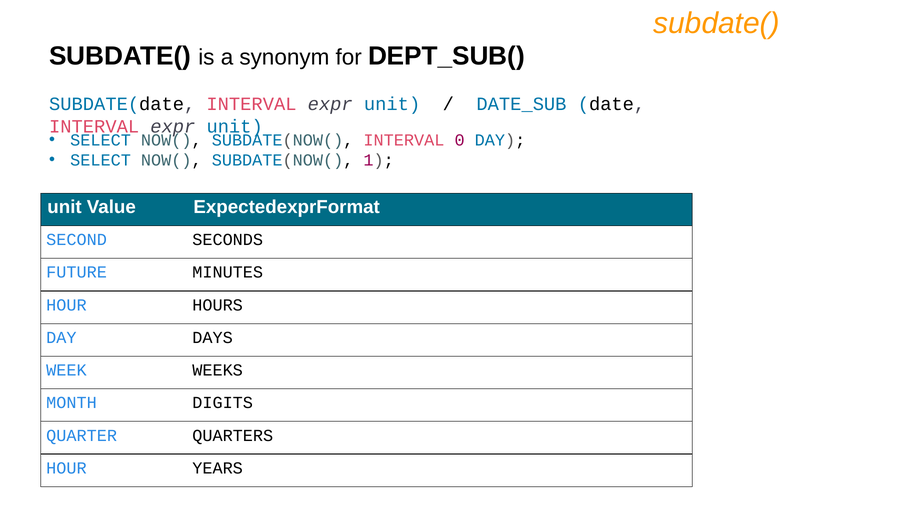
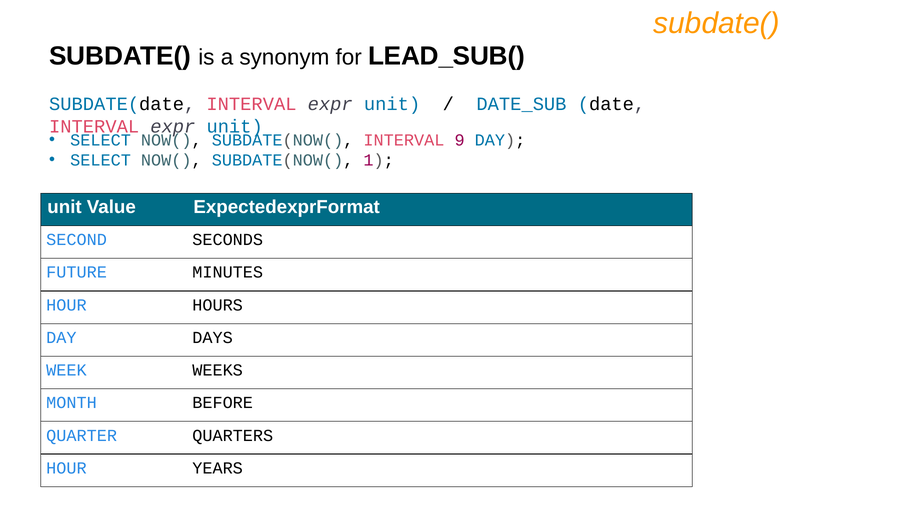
DEPT_SUB(: DEPT_SUB( -> LEAD_SUB( (446, 56)
0: 0 -> 9 (460, 140)
DIGITS: DIGITS -> BEFORE (223, 403)
